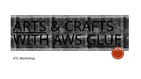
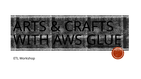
ARTS underline: present -> none (30, 27)
